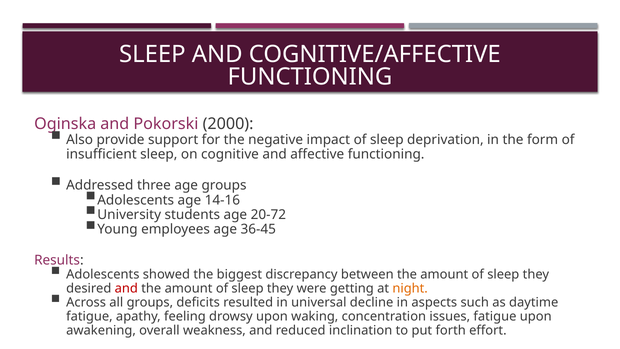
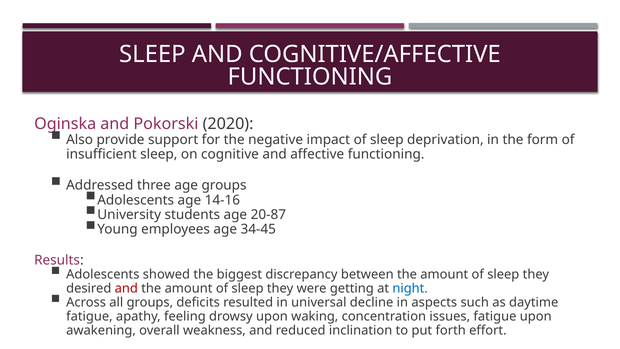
2000: 2000 -> 2020 (228, 124)
20-72: 20-72 -> 20-87 (268, 215)
36-45: 36-45 -> 34-45 (258, 229)
night colour: orange -> blue (410, 288)
